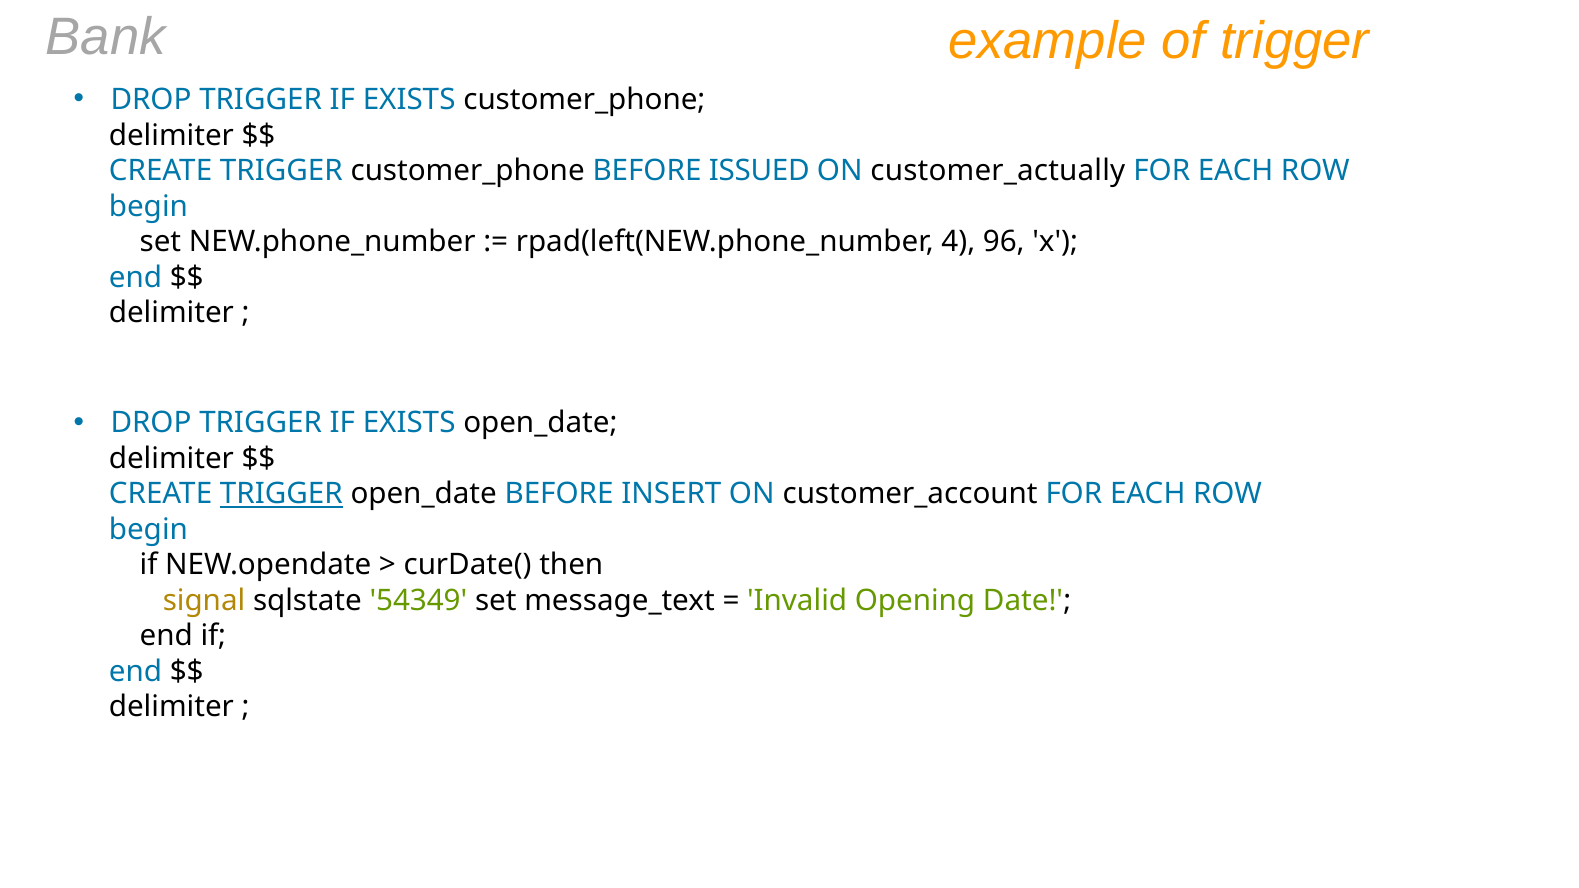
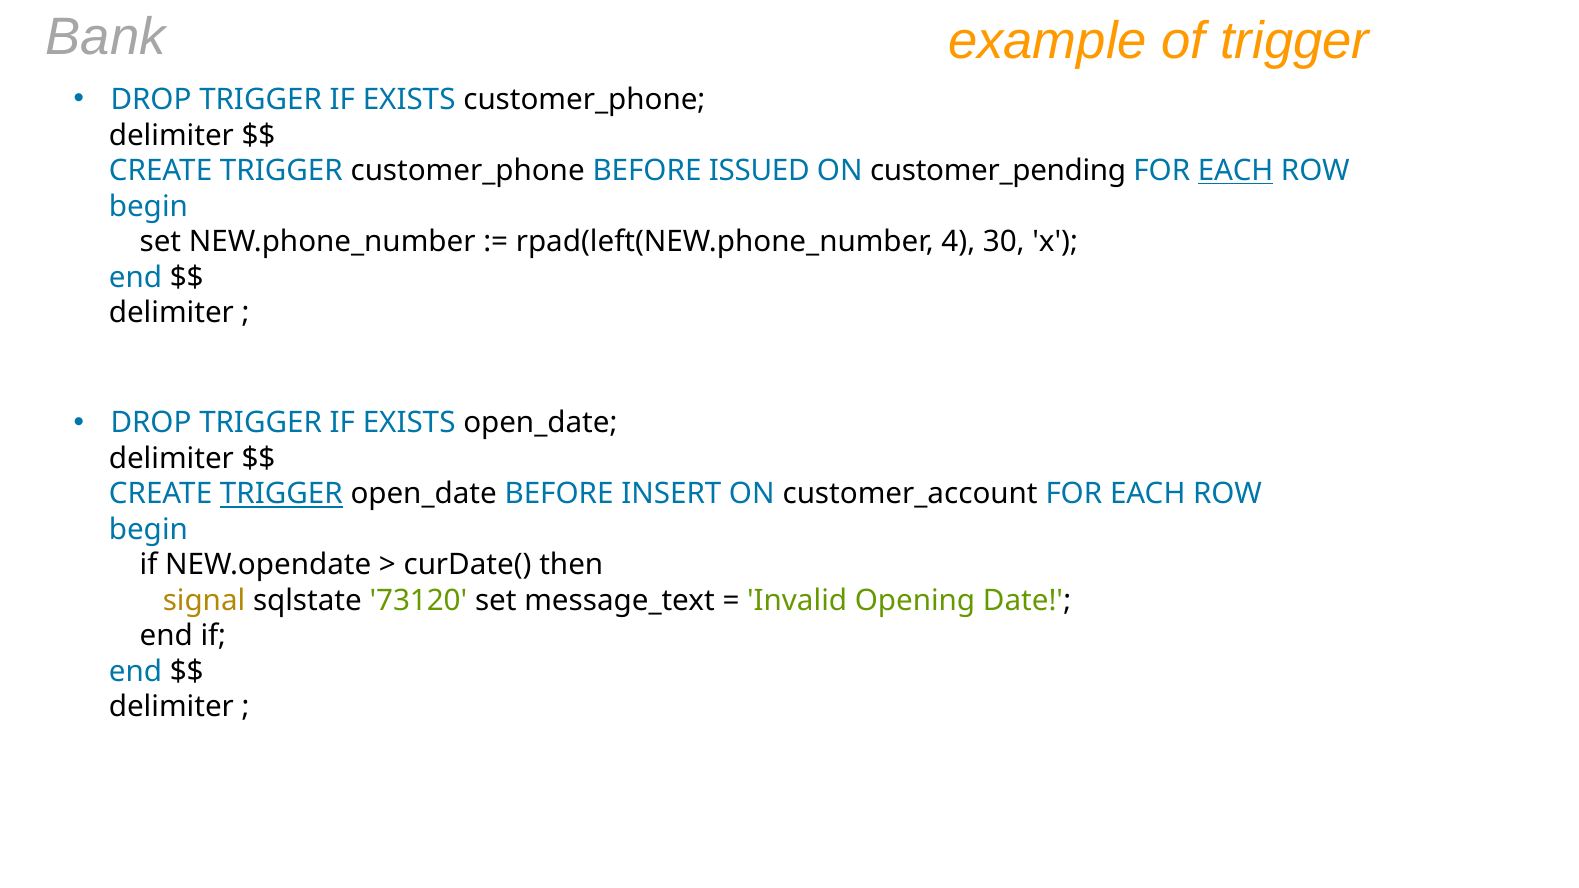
customer_actually: customer_actually -> customer_pending (998, 171)
EACH underline: none -> present (1236, 171)
96: 96 -> 30 (1004, 242)
54349: 54349 -> 73120 (418, 601)
